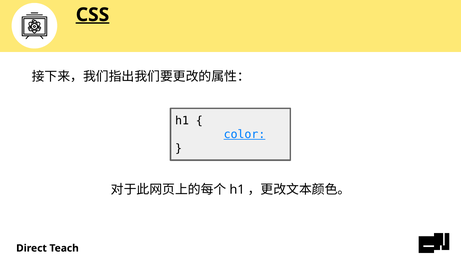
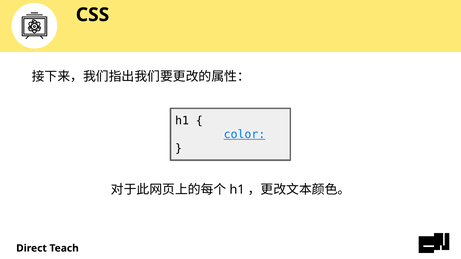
CSS underline: present -> none (92, 15)
